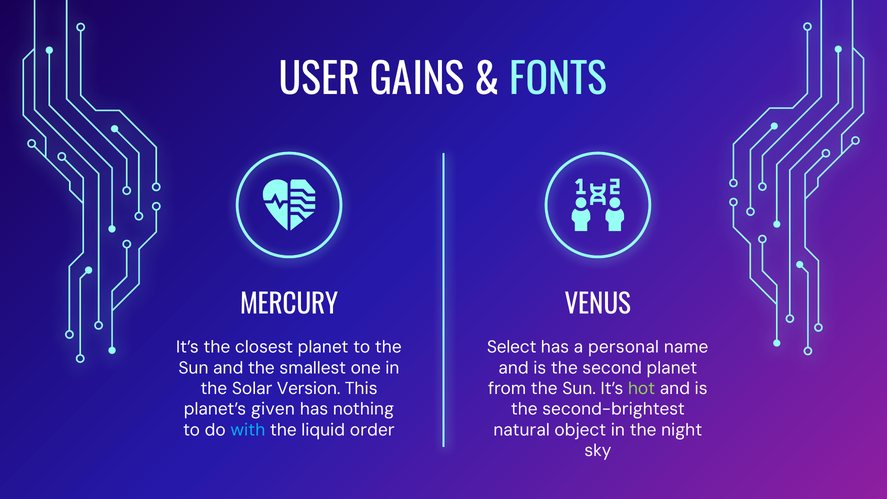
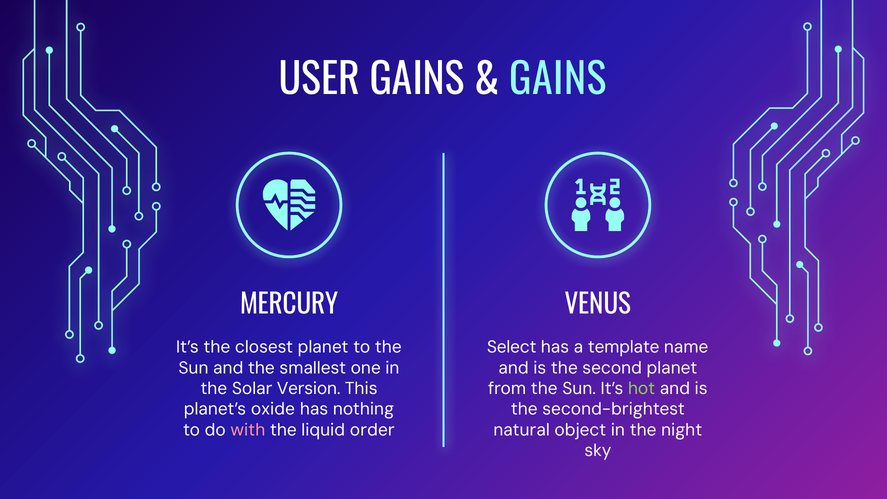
FONTS: FONTS -> GAINS (558, 80)
personal: personal -> template (624, 347)
given: given -> oxide (273, 409)
with colour: light blue -> pink (248, 430)
